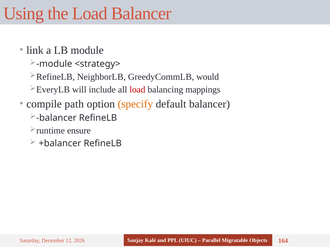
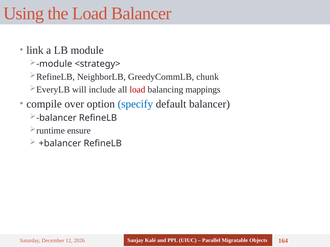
would: would -> chunk (208, 77)
path: path -> over (74, 104)
specify colour: orange -> blue (135, 104)
